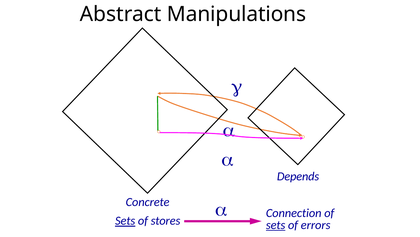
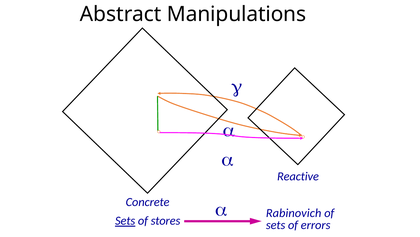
Depends: Depends -> Reactive (298, 176)
Connection: Connection -> Rabinovich (294, 213)
sets underline: present -> none (276, 224)
